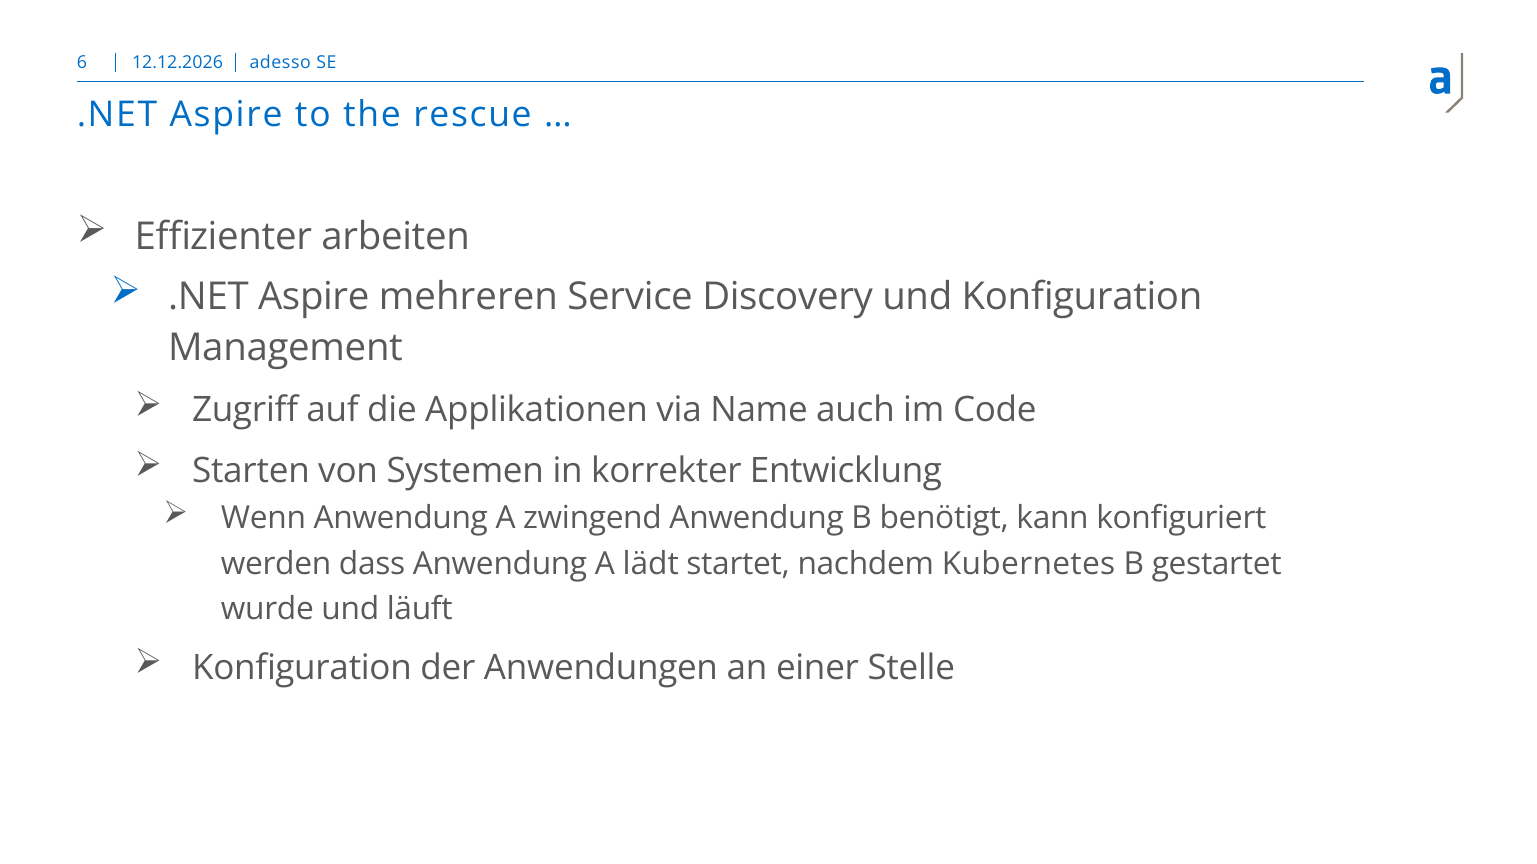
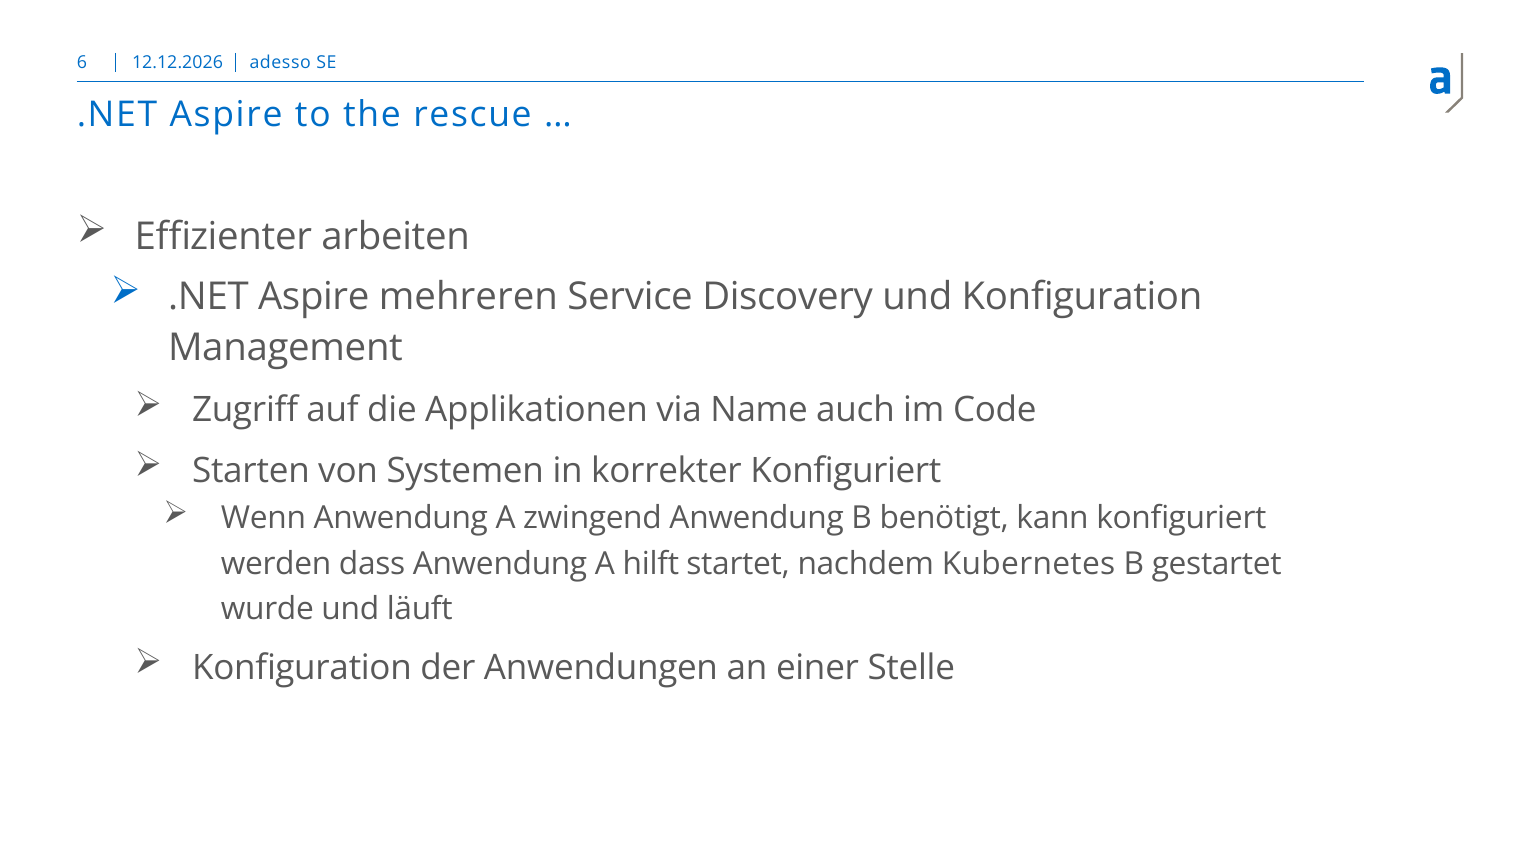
korrekter Entwicklung: Entwicklung -> Konfiguriert (846, 471)
lädt: lädt -> hilft (651, 564)
